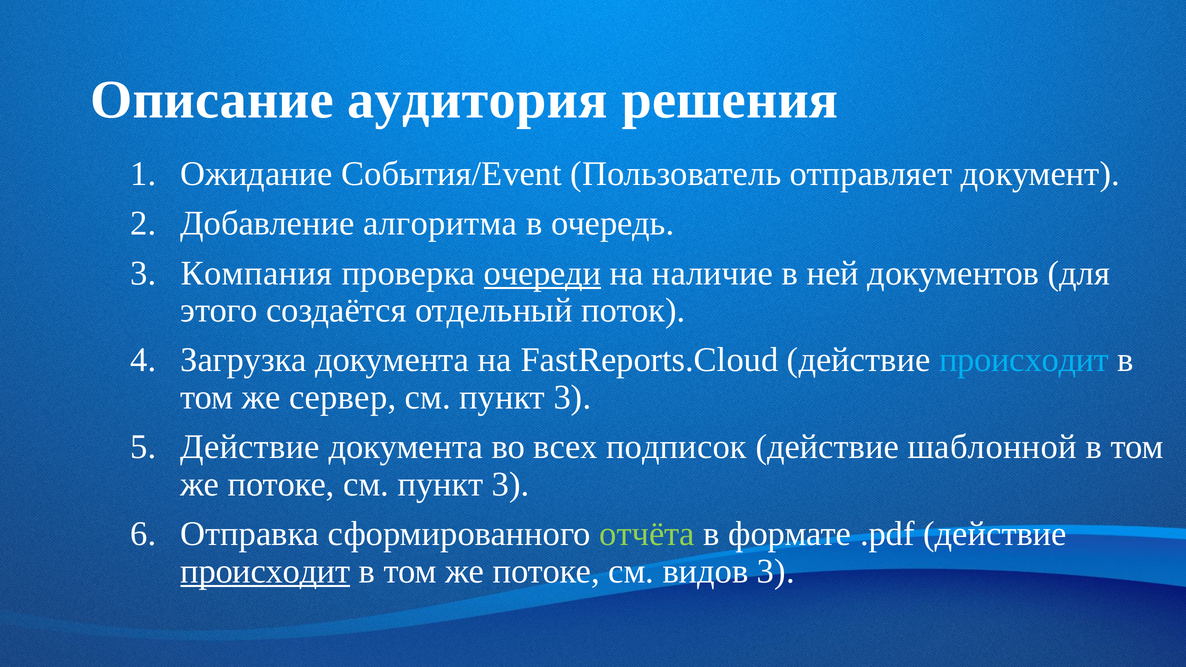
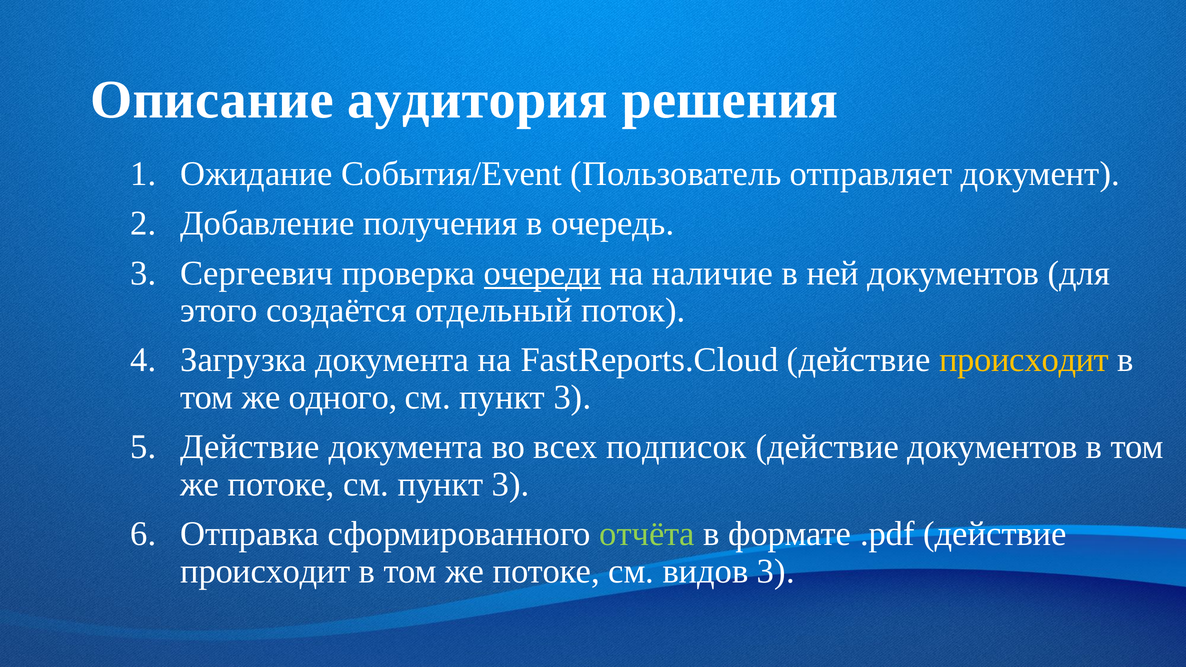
алгоритма: алгоритма -> получения (440, 224)
Компания: Компания -> Сергеевич (257, 273)
происходит colour: light blue -> yellow (1024, 360)
сервер: сервер -> одного (343, 397)
действие шаблонной: шаблонной -> документов (993, 447)
происходит underline: present -> none (265, 571)
